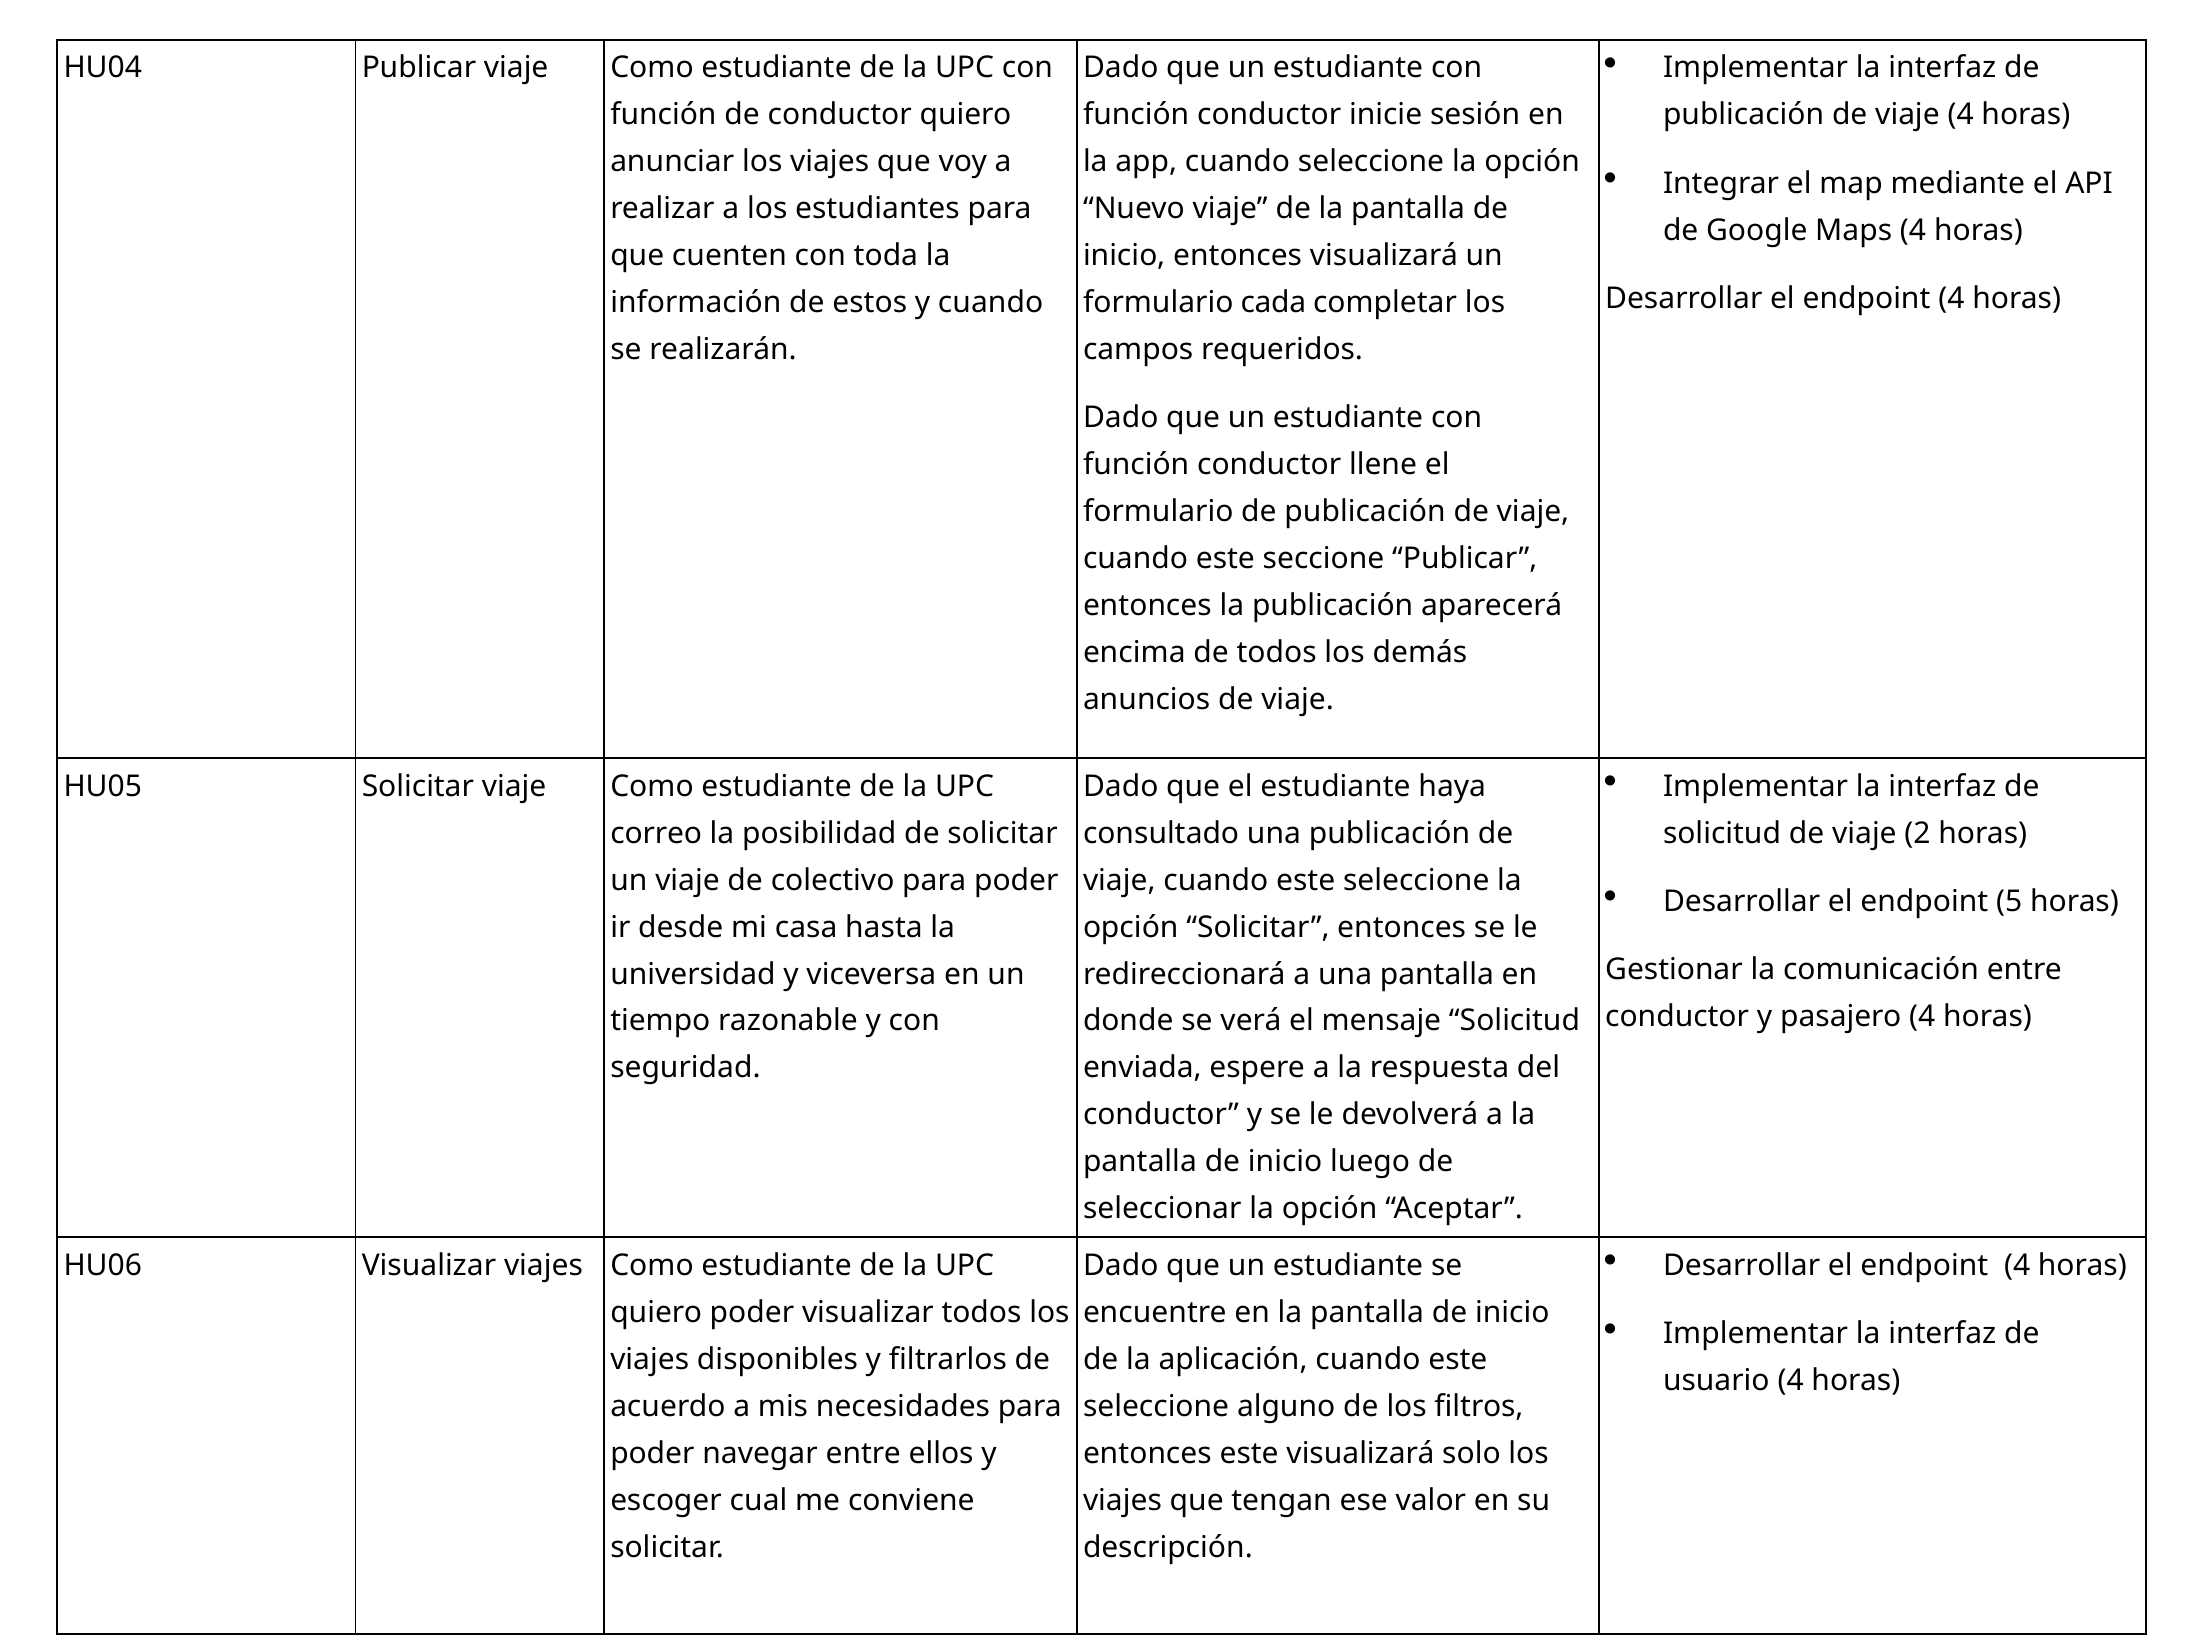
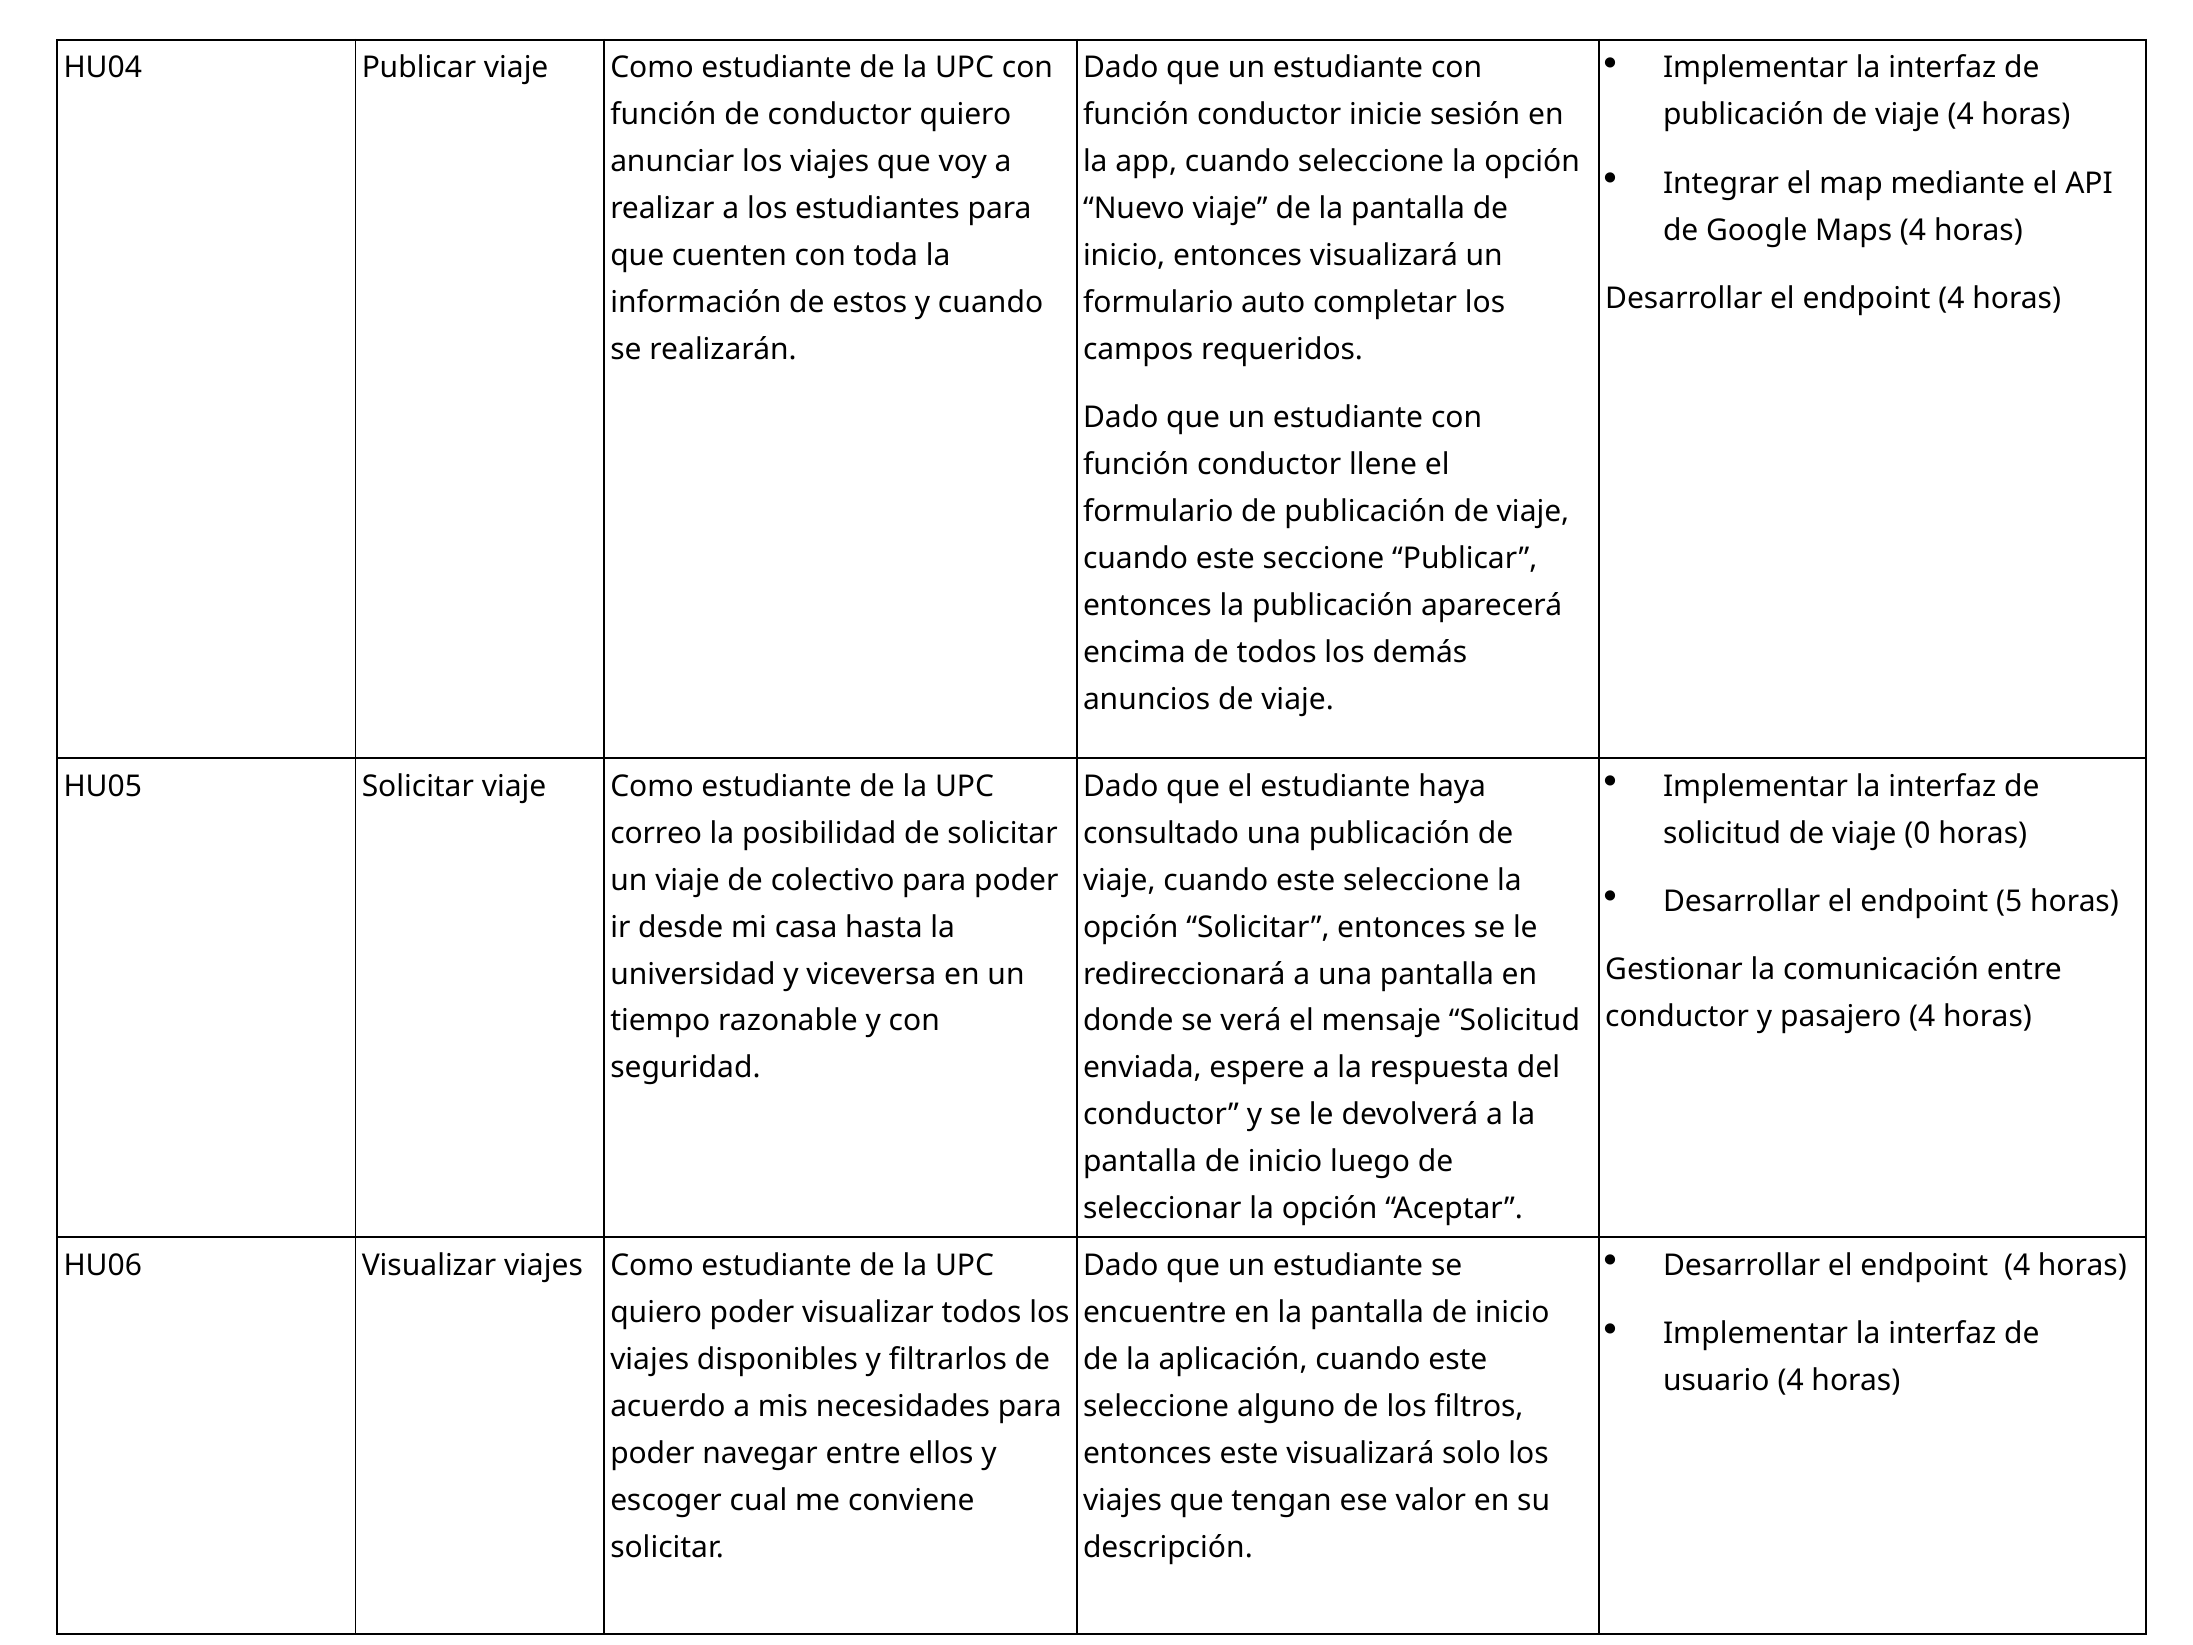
cada: cada -> auto (1273, 303)
2: 2 -> 0 (1917, 833)
